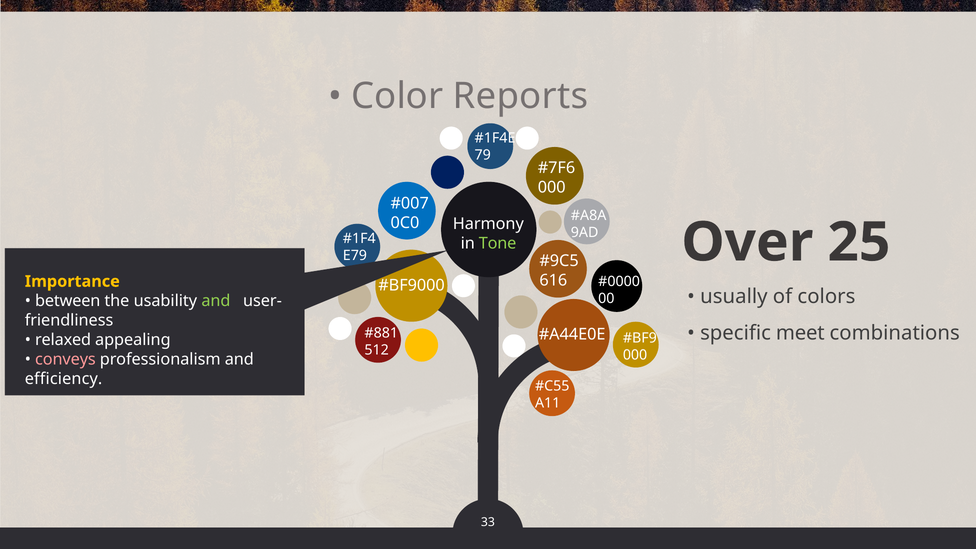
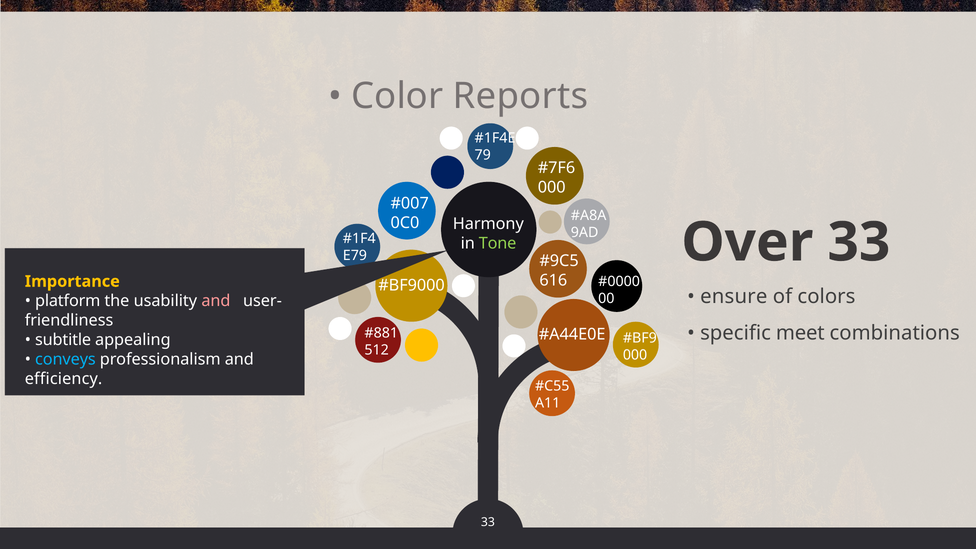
Over 25: 25 -> 33 (859, 242)
usually: usually -> ensure (734, 297)
between: between -> platform (68, 301)
and colour: light green -> pink (216, 301)
relaxed: relaxed -> subtitle (63, 340)
conveys colour: pink -> light blue (65, 359)
